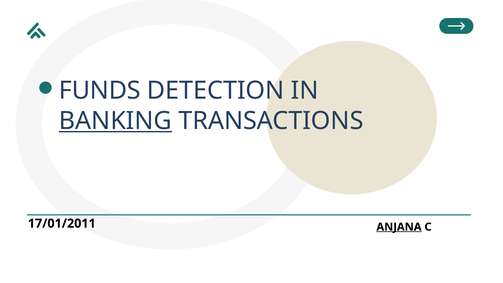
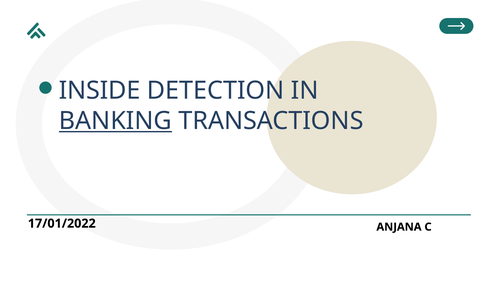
FUNDS: FUNDS -> INSIDE (100, 91)
17/01/2011: 17/01/2011 -> 17/01/2022 (62, 223)
ANJANA underline: present -> none (399, 227)
